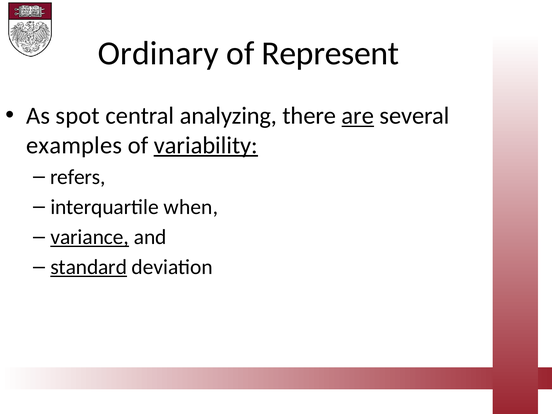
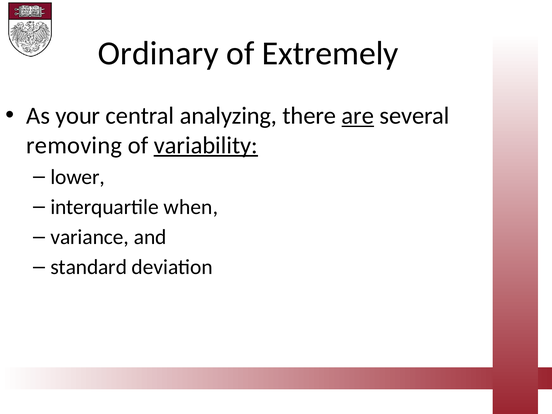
Represent: Represent -> Extremely (330, 53)
spot: spot -> your (78, 116)
examples: examples -> removing (74, 145)
refers: refers -> lower (78, 177)
variance underline: present -> none (90, 237)
standard underline: present -> none (89, 267)
